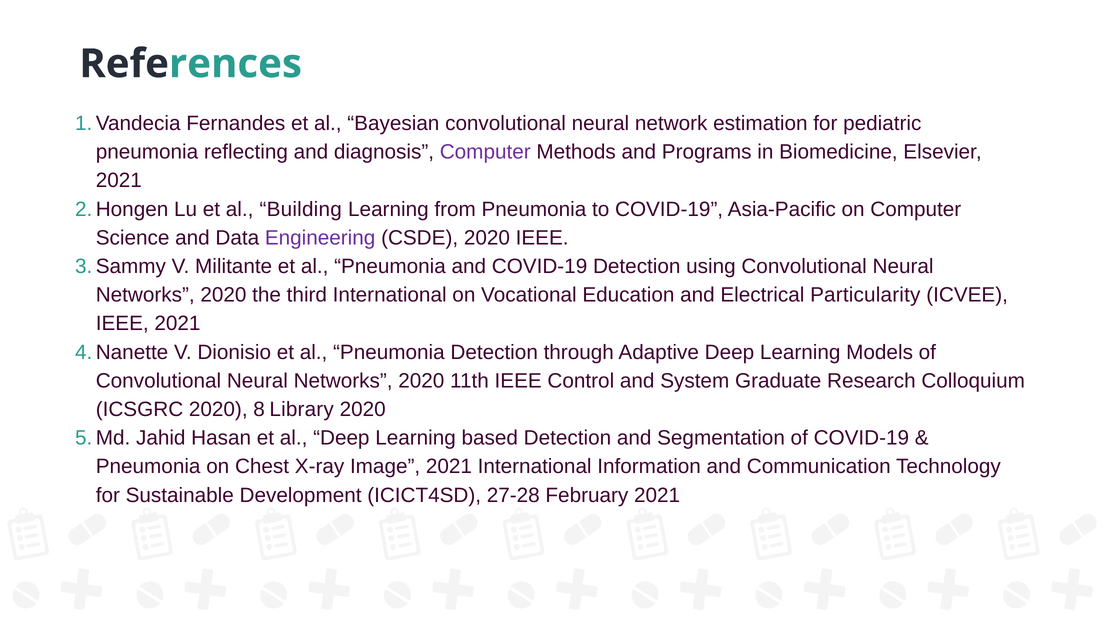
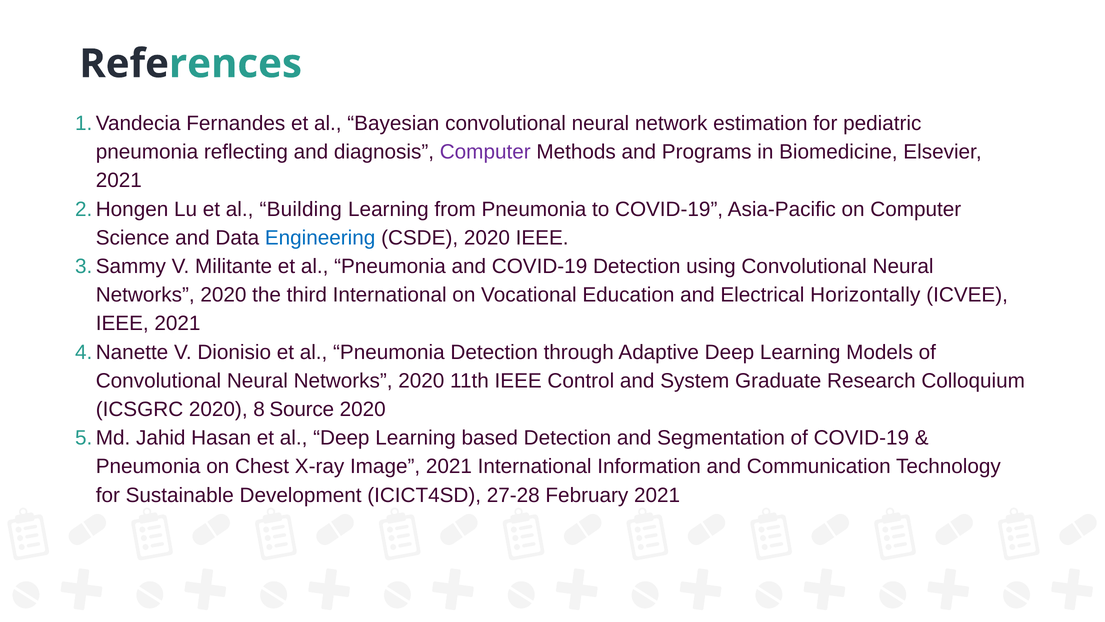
Engineering colour: purple -> blue (320, 238)
Particularity: Particularity -> Horizontally (865, 295)
Library: Library -> Source (302, 409)
